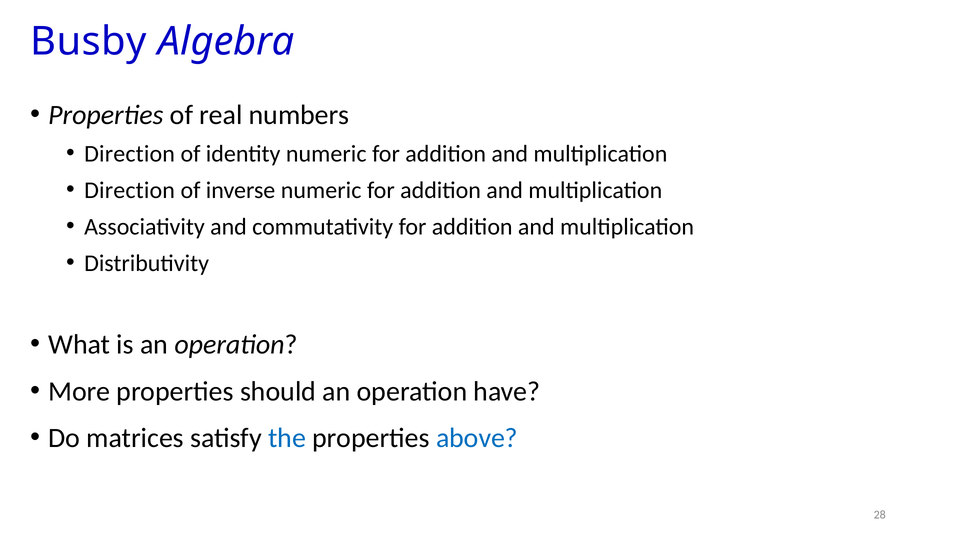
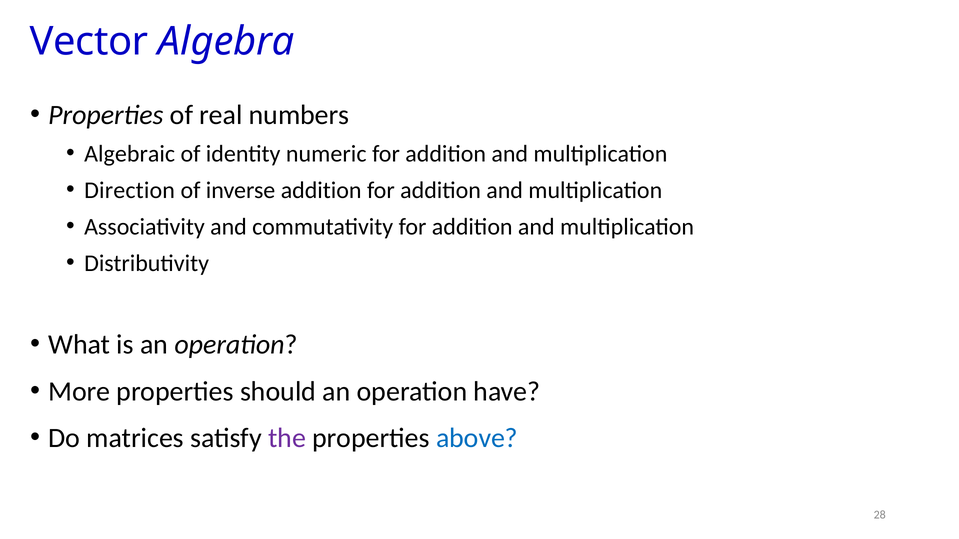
Busby: Busby -> Vector (89, 41)
Direction: Direction -> Algebraic (130, 154)
inverse numeric: numeric -> addition (321, 190)
the colour: blue -> purple (287, 439)
